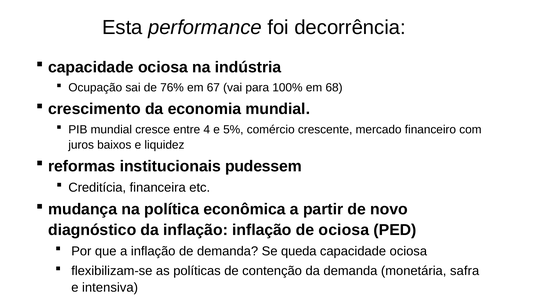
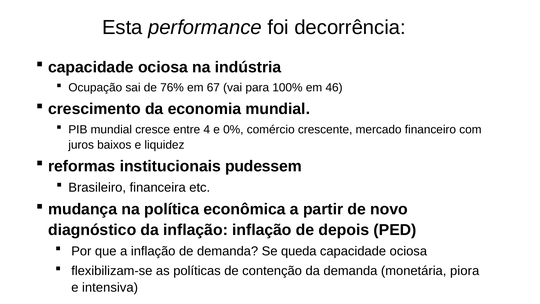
68: 68 -> 46 (334, 88)
5%: 5% -> 0% (233, 129)
Creditícia: Creditícia -> Brasileiro (97, 187)
de ociosa: ociosa -> depois (344, 230)
safra: safra -> piora (465, 271)
